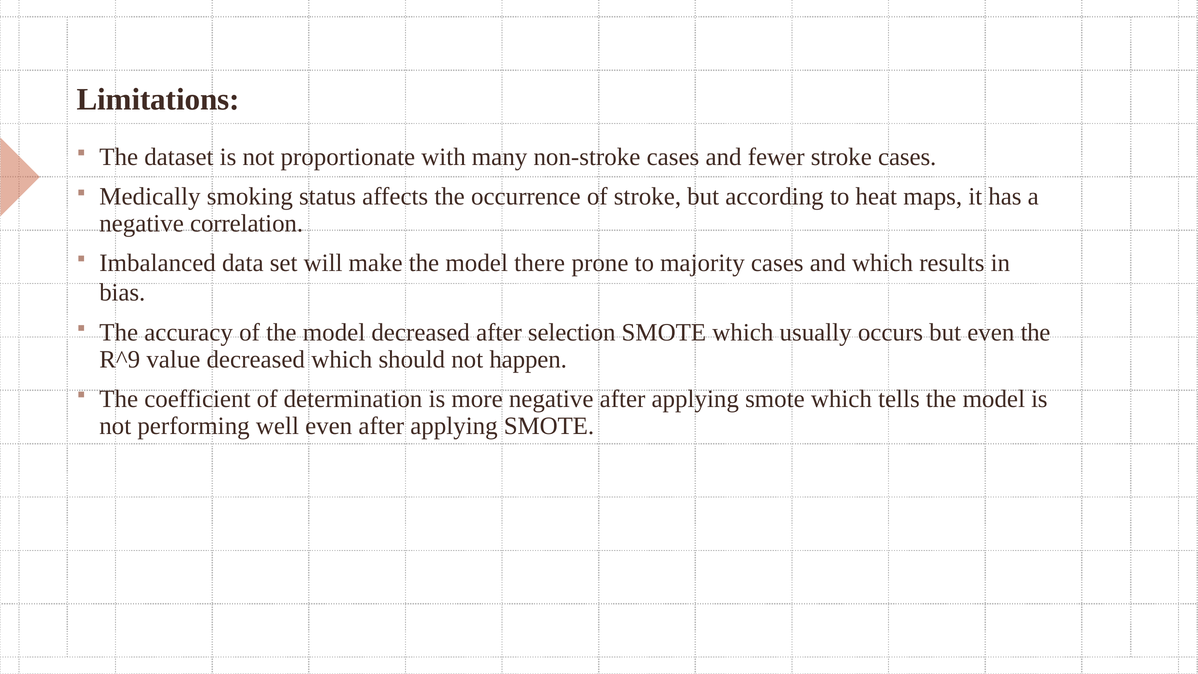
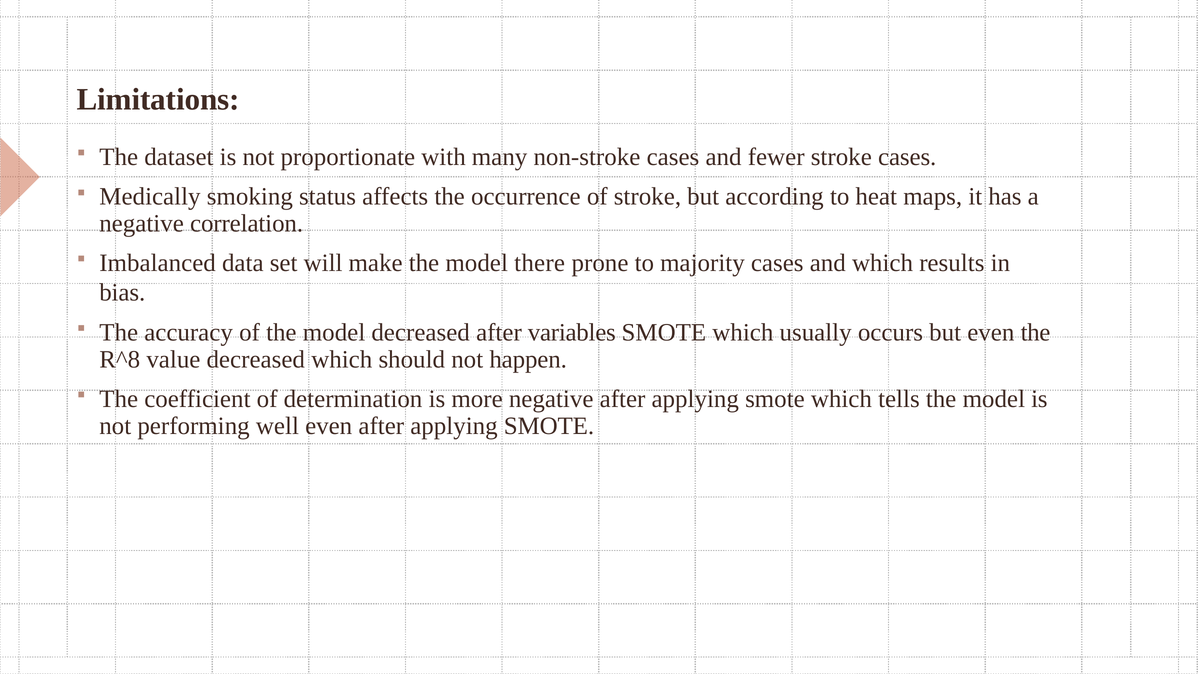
selection: selection -> variables (572, 332)
R^9: R^9 -> R^8 (120, 359)
